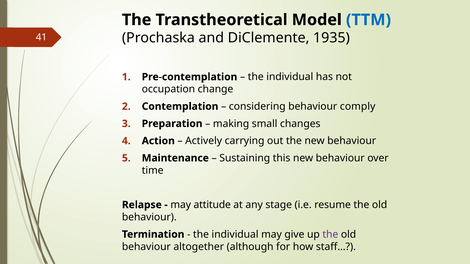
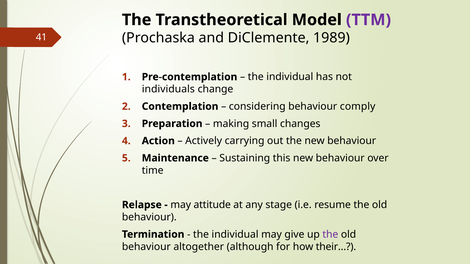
TTM colour: blue -> purple (368, 20)
1935: 1935 -> 1989 (331, 38)
occupation: occupation -> individuals (168, 89)
staff…: staff… -> their… (336, 247)
